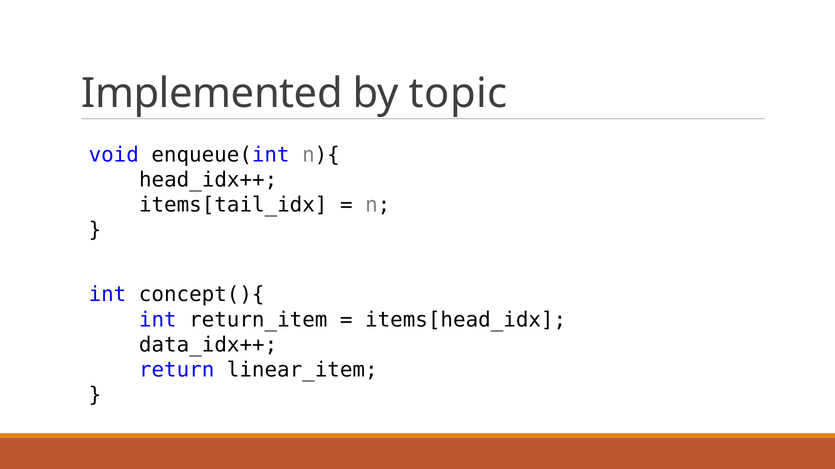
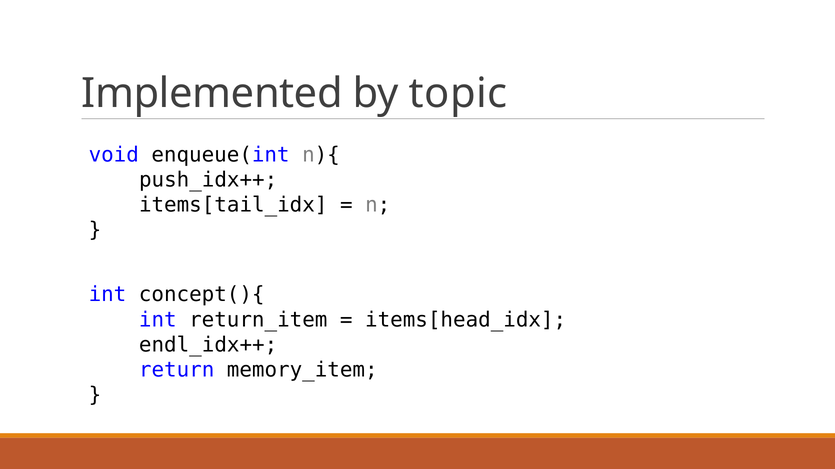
head_idx++: head_idx++ -> push_idx++ (208, 180)
data_idx++: data_idx++ -> endl_idx++ (208, 345)
linear_item: linear_item -> memory_item (302, 370)
